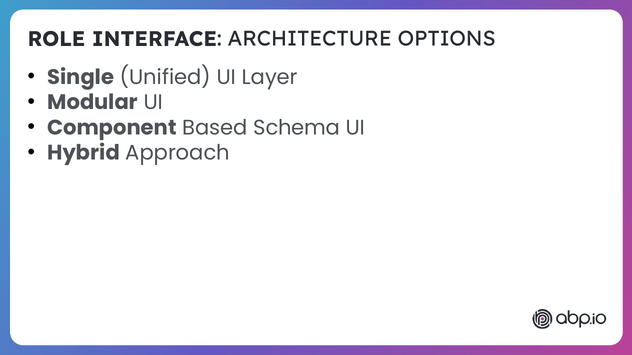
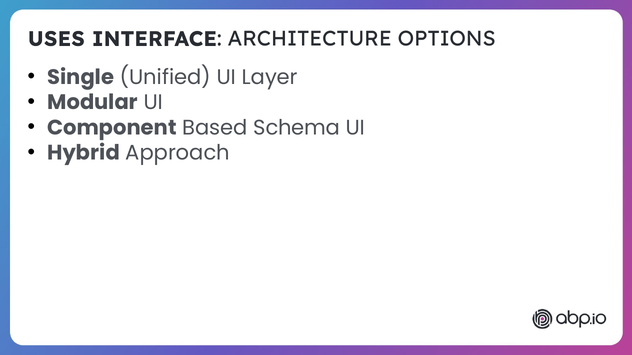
ROLE: ROLE -> USES (56, 39)
